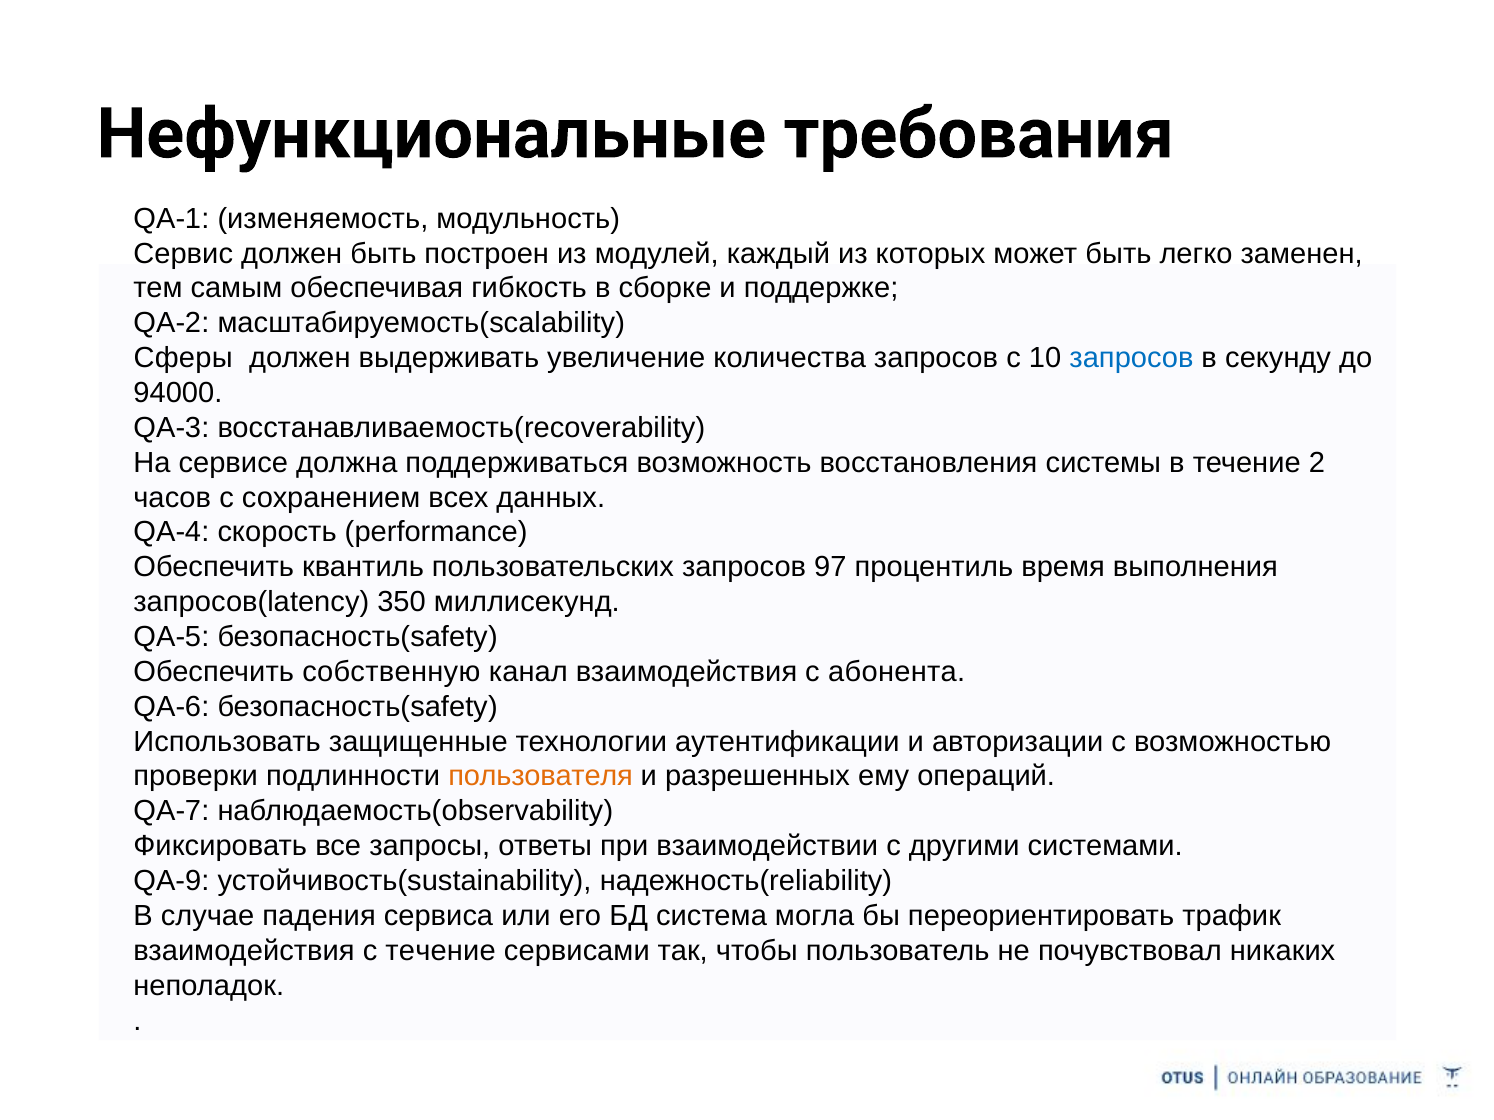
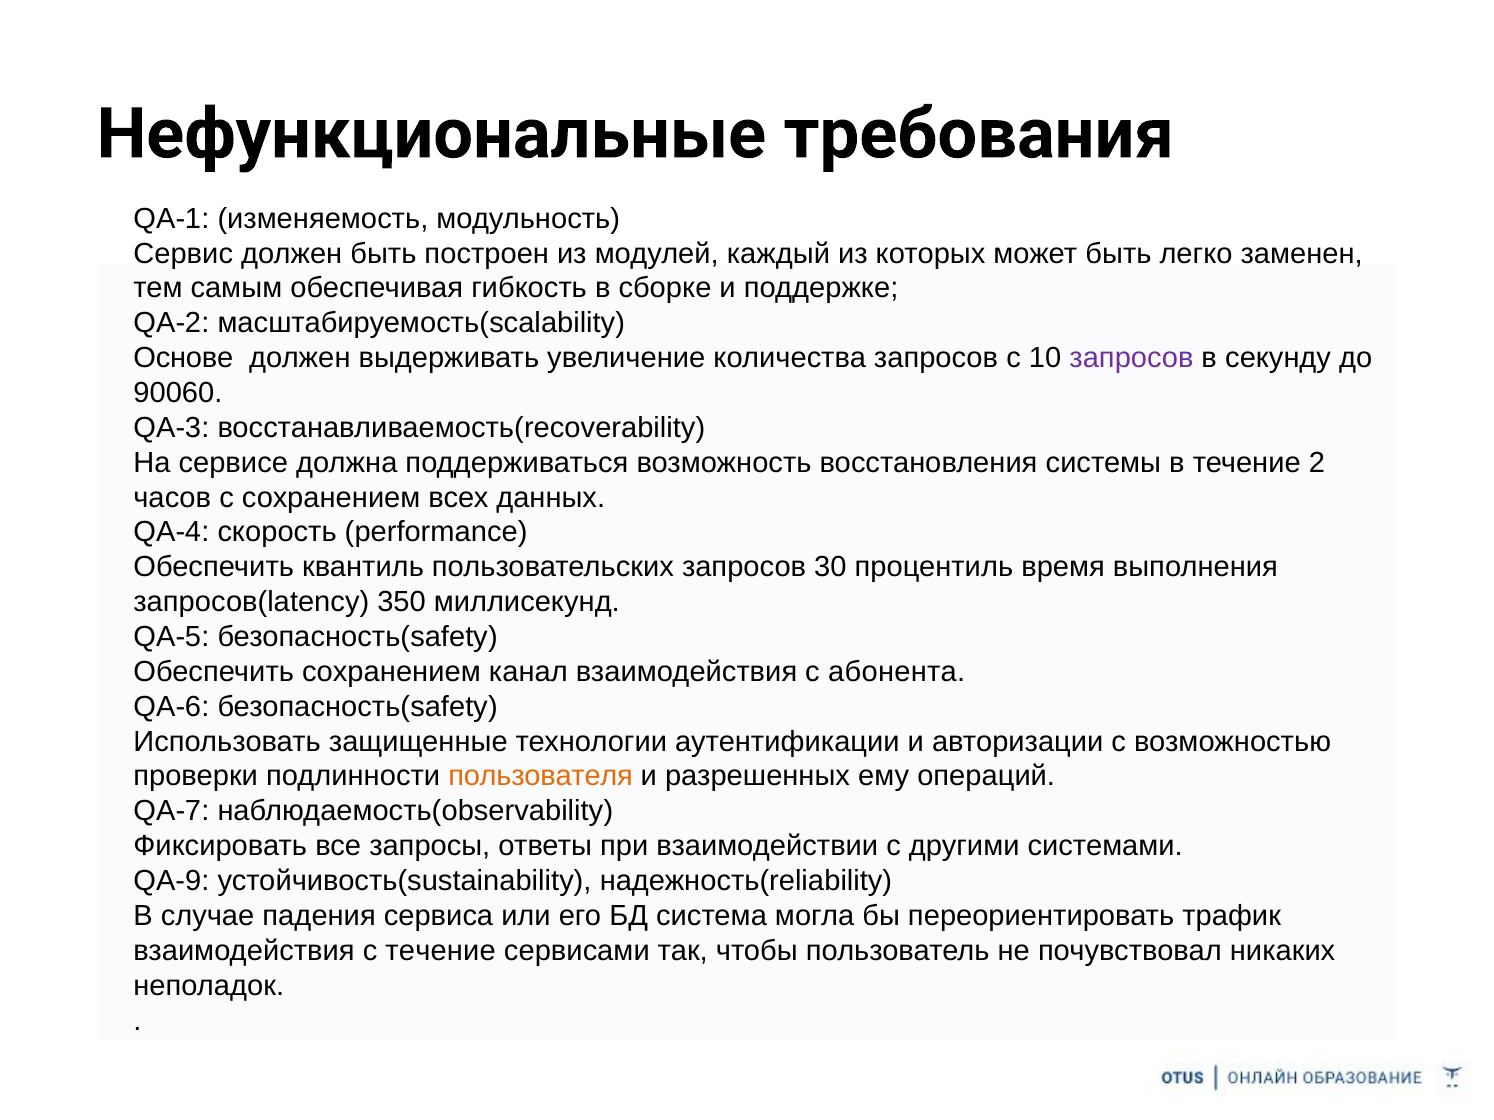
Сферы: Сферы -> Основе (183, 358)
запросов colour: blue -> purple (1131, 358)
94000: 94000 -> 90060 (178, 393)
97: 97 -> 30 (830, 567)
Обеспечить собственную: собственную -> сохранением (391, 672)
